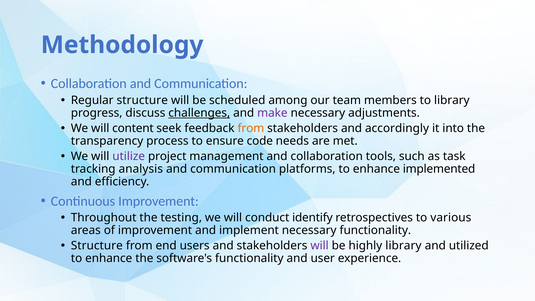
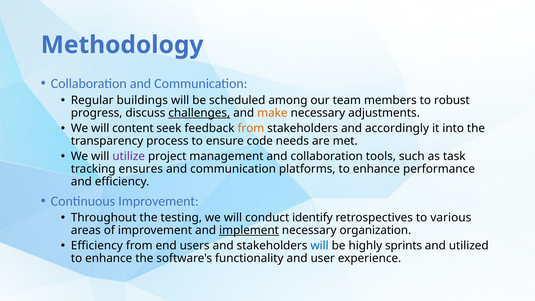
Regular structure: structure -> buildings (142, 100)
to library: library -> robust (452, 100)
make colour: purple -> orange (272, 113)
analysis: analysis -> ensures (141, 169)
implemented: implemented -> performance (439, 169)
implement underline: none -> present (249, 230)
necessary functionality: functionality -> organization (375, 230)
Structure: Structure -> Efficiency (97, 246)
will colour: purple -> blue (320, 246)
highly library: library -> sprints (404, 246)
